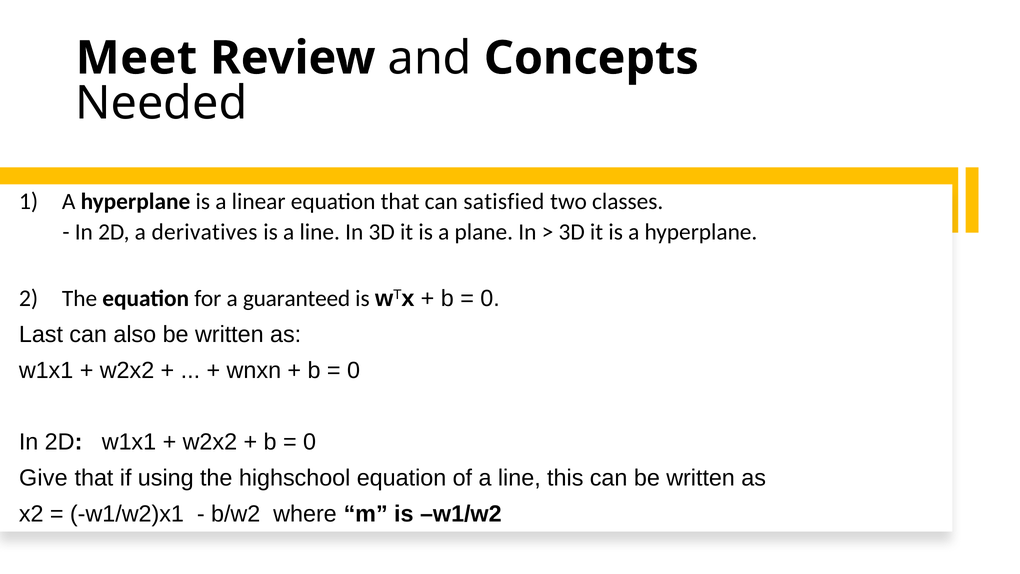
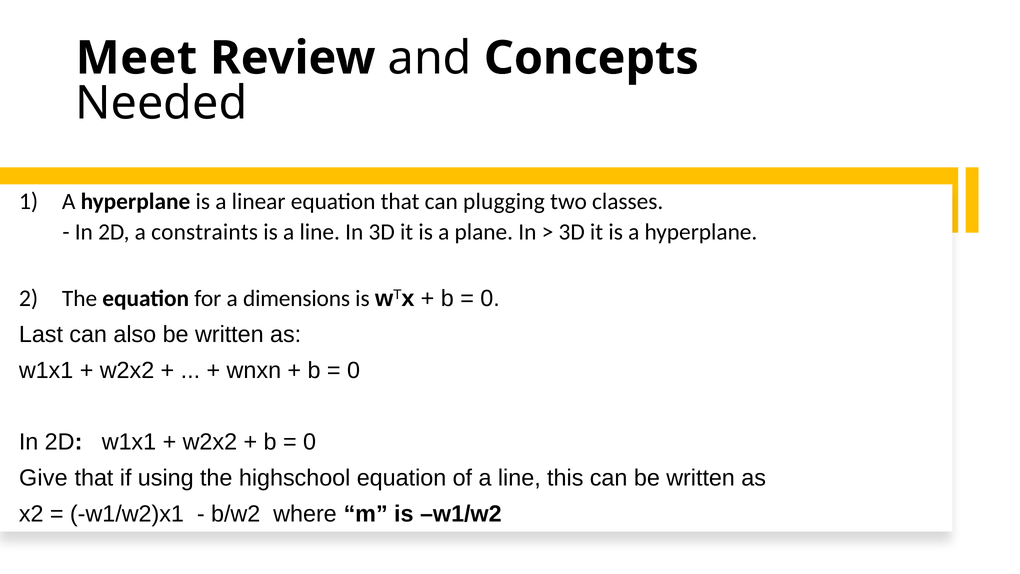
satisfied: satisfied -> plugging (504, 202)
derivatives: derivatives -> constraints (205, 232)
guaranteed: guaranteed -> dimensions (297, 299)
